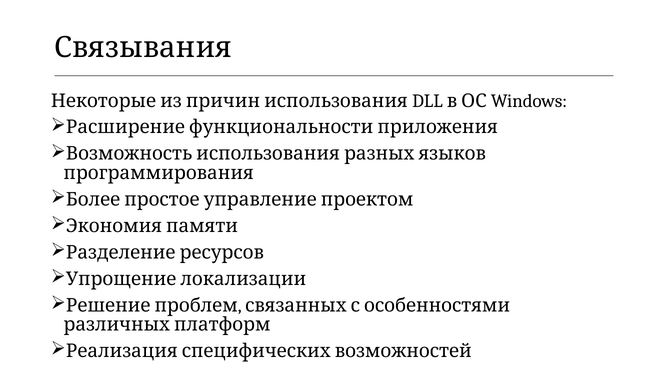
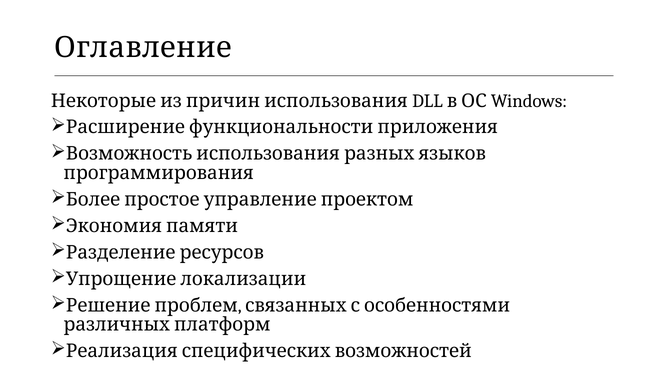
Связывания: Связывания -> Оглавление (143, 48)
